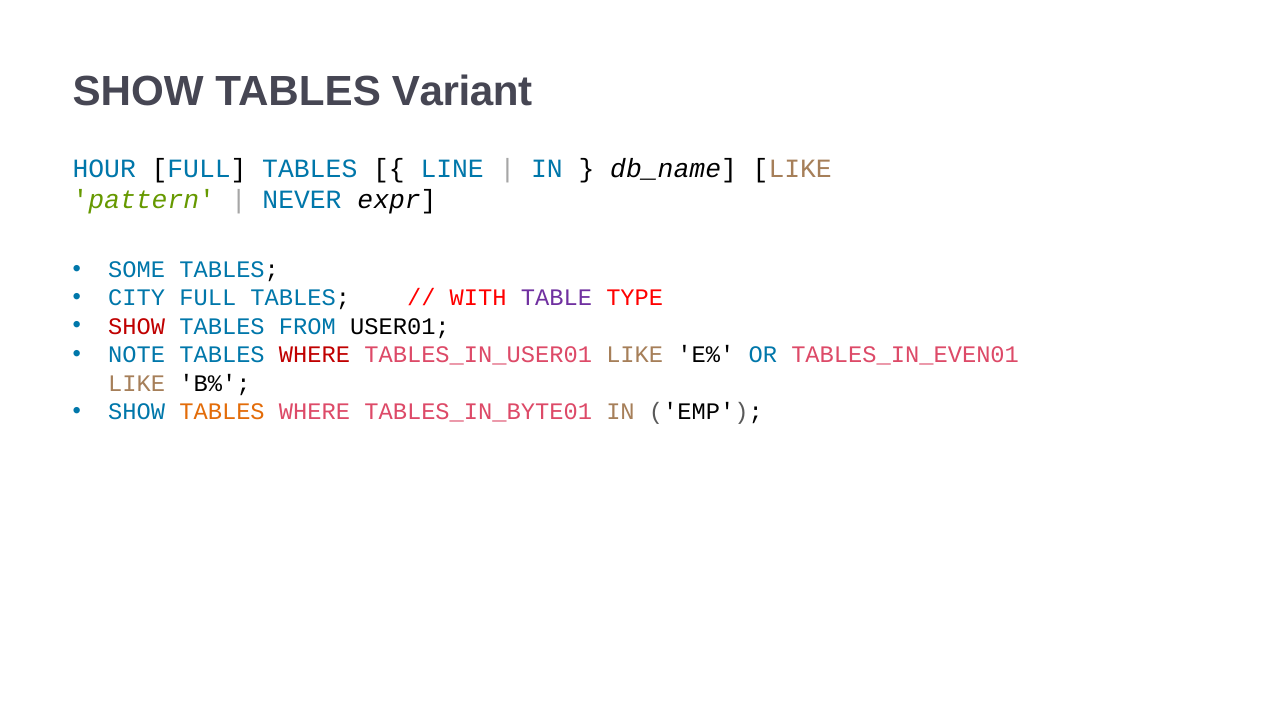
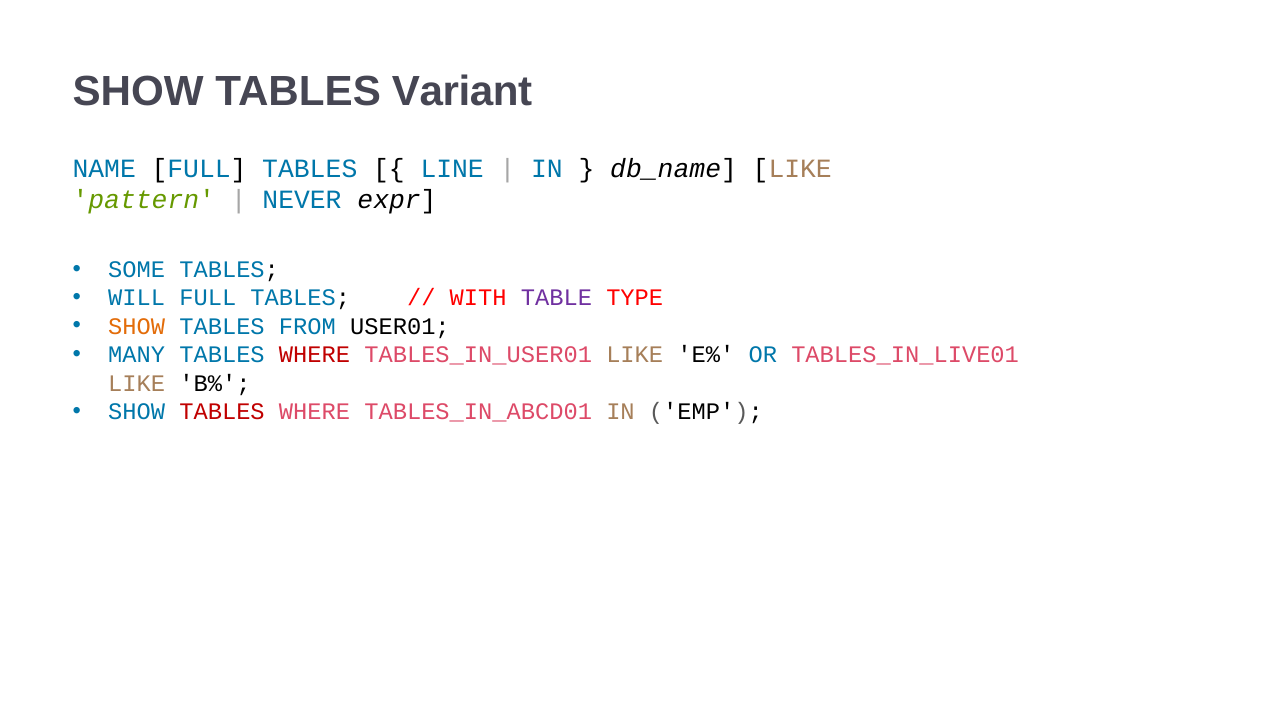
HOUR: HOUR -> NAME (104, 169)
CITY: CITY -> WILL (137, 298)
SHOW colour: red -> orange (137, 327)
NOTE: NOTE -> MANY (137, 355)
TABLES_IN_EVEN01: TABLES_IN_EVEN01 -> TABLES_IN_LIVE01 (905, 355)
TABLES colour: orange -> red (222, 412)
TABLES_IN_BYTE01: TABLES_IN_BYTE01 -> TABLES_IN_ABCD01 (478, 412)
